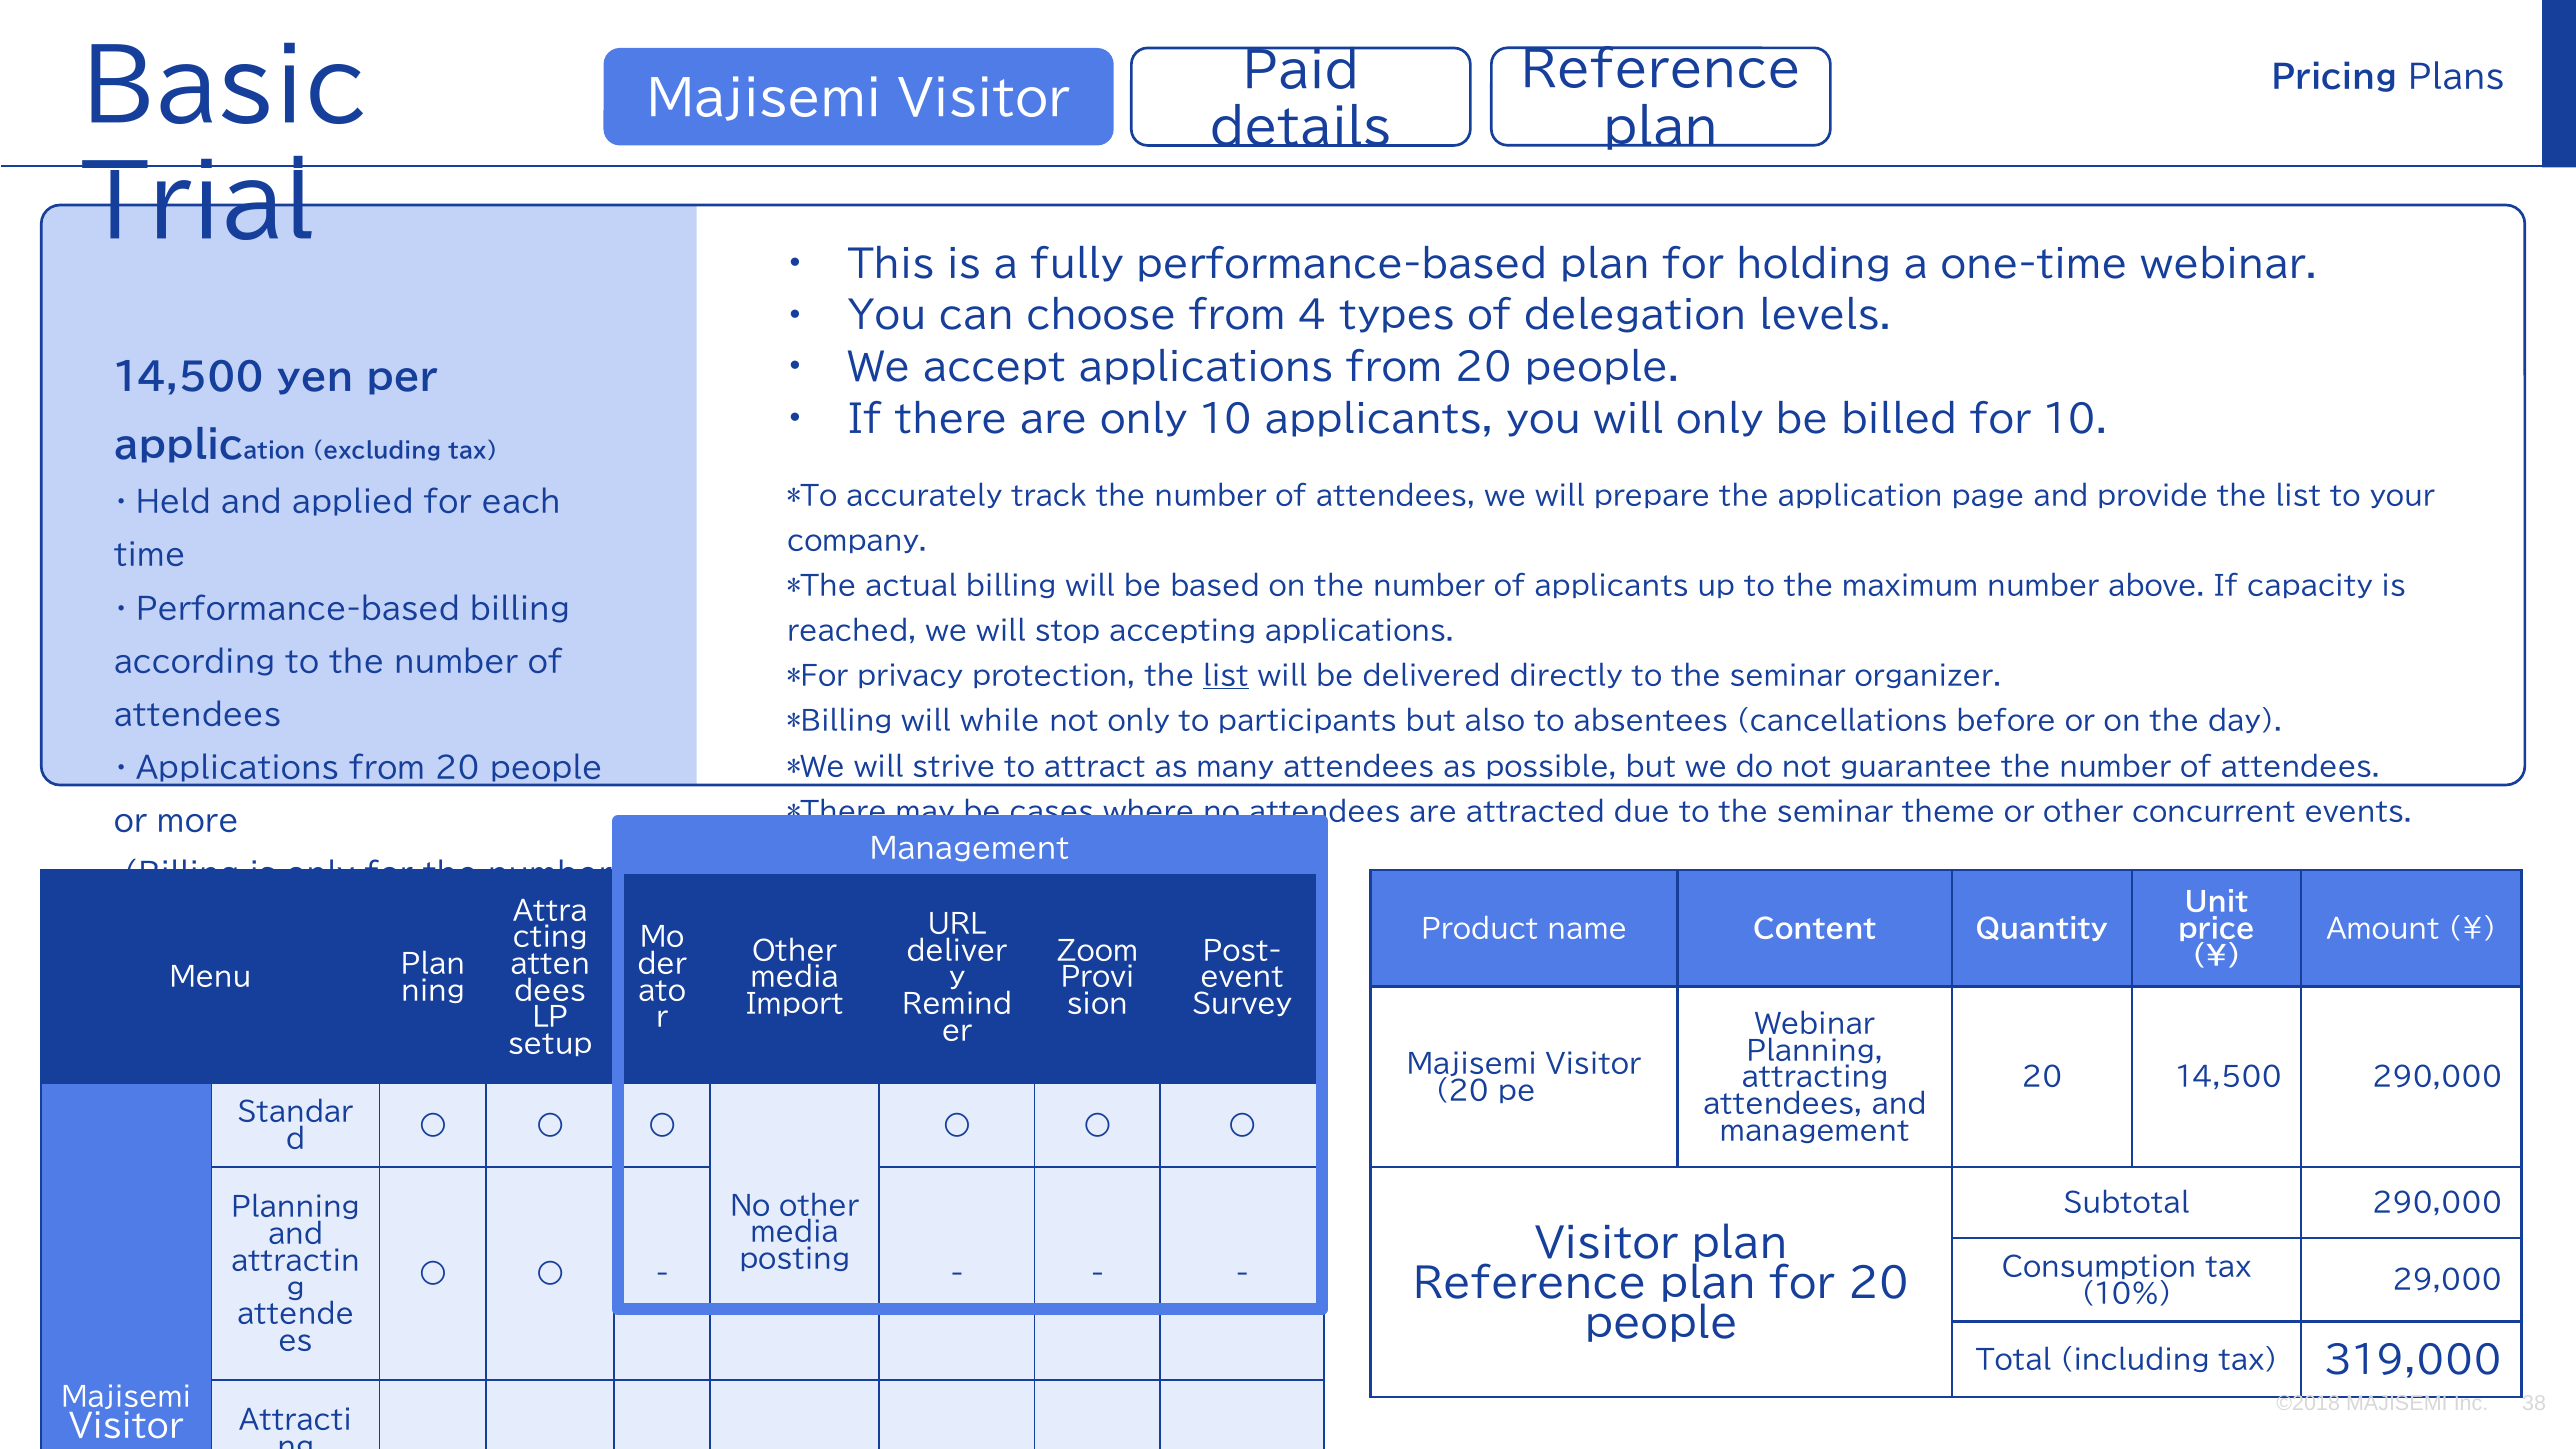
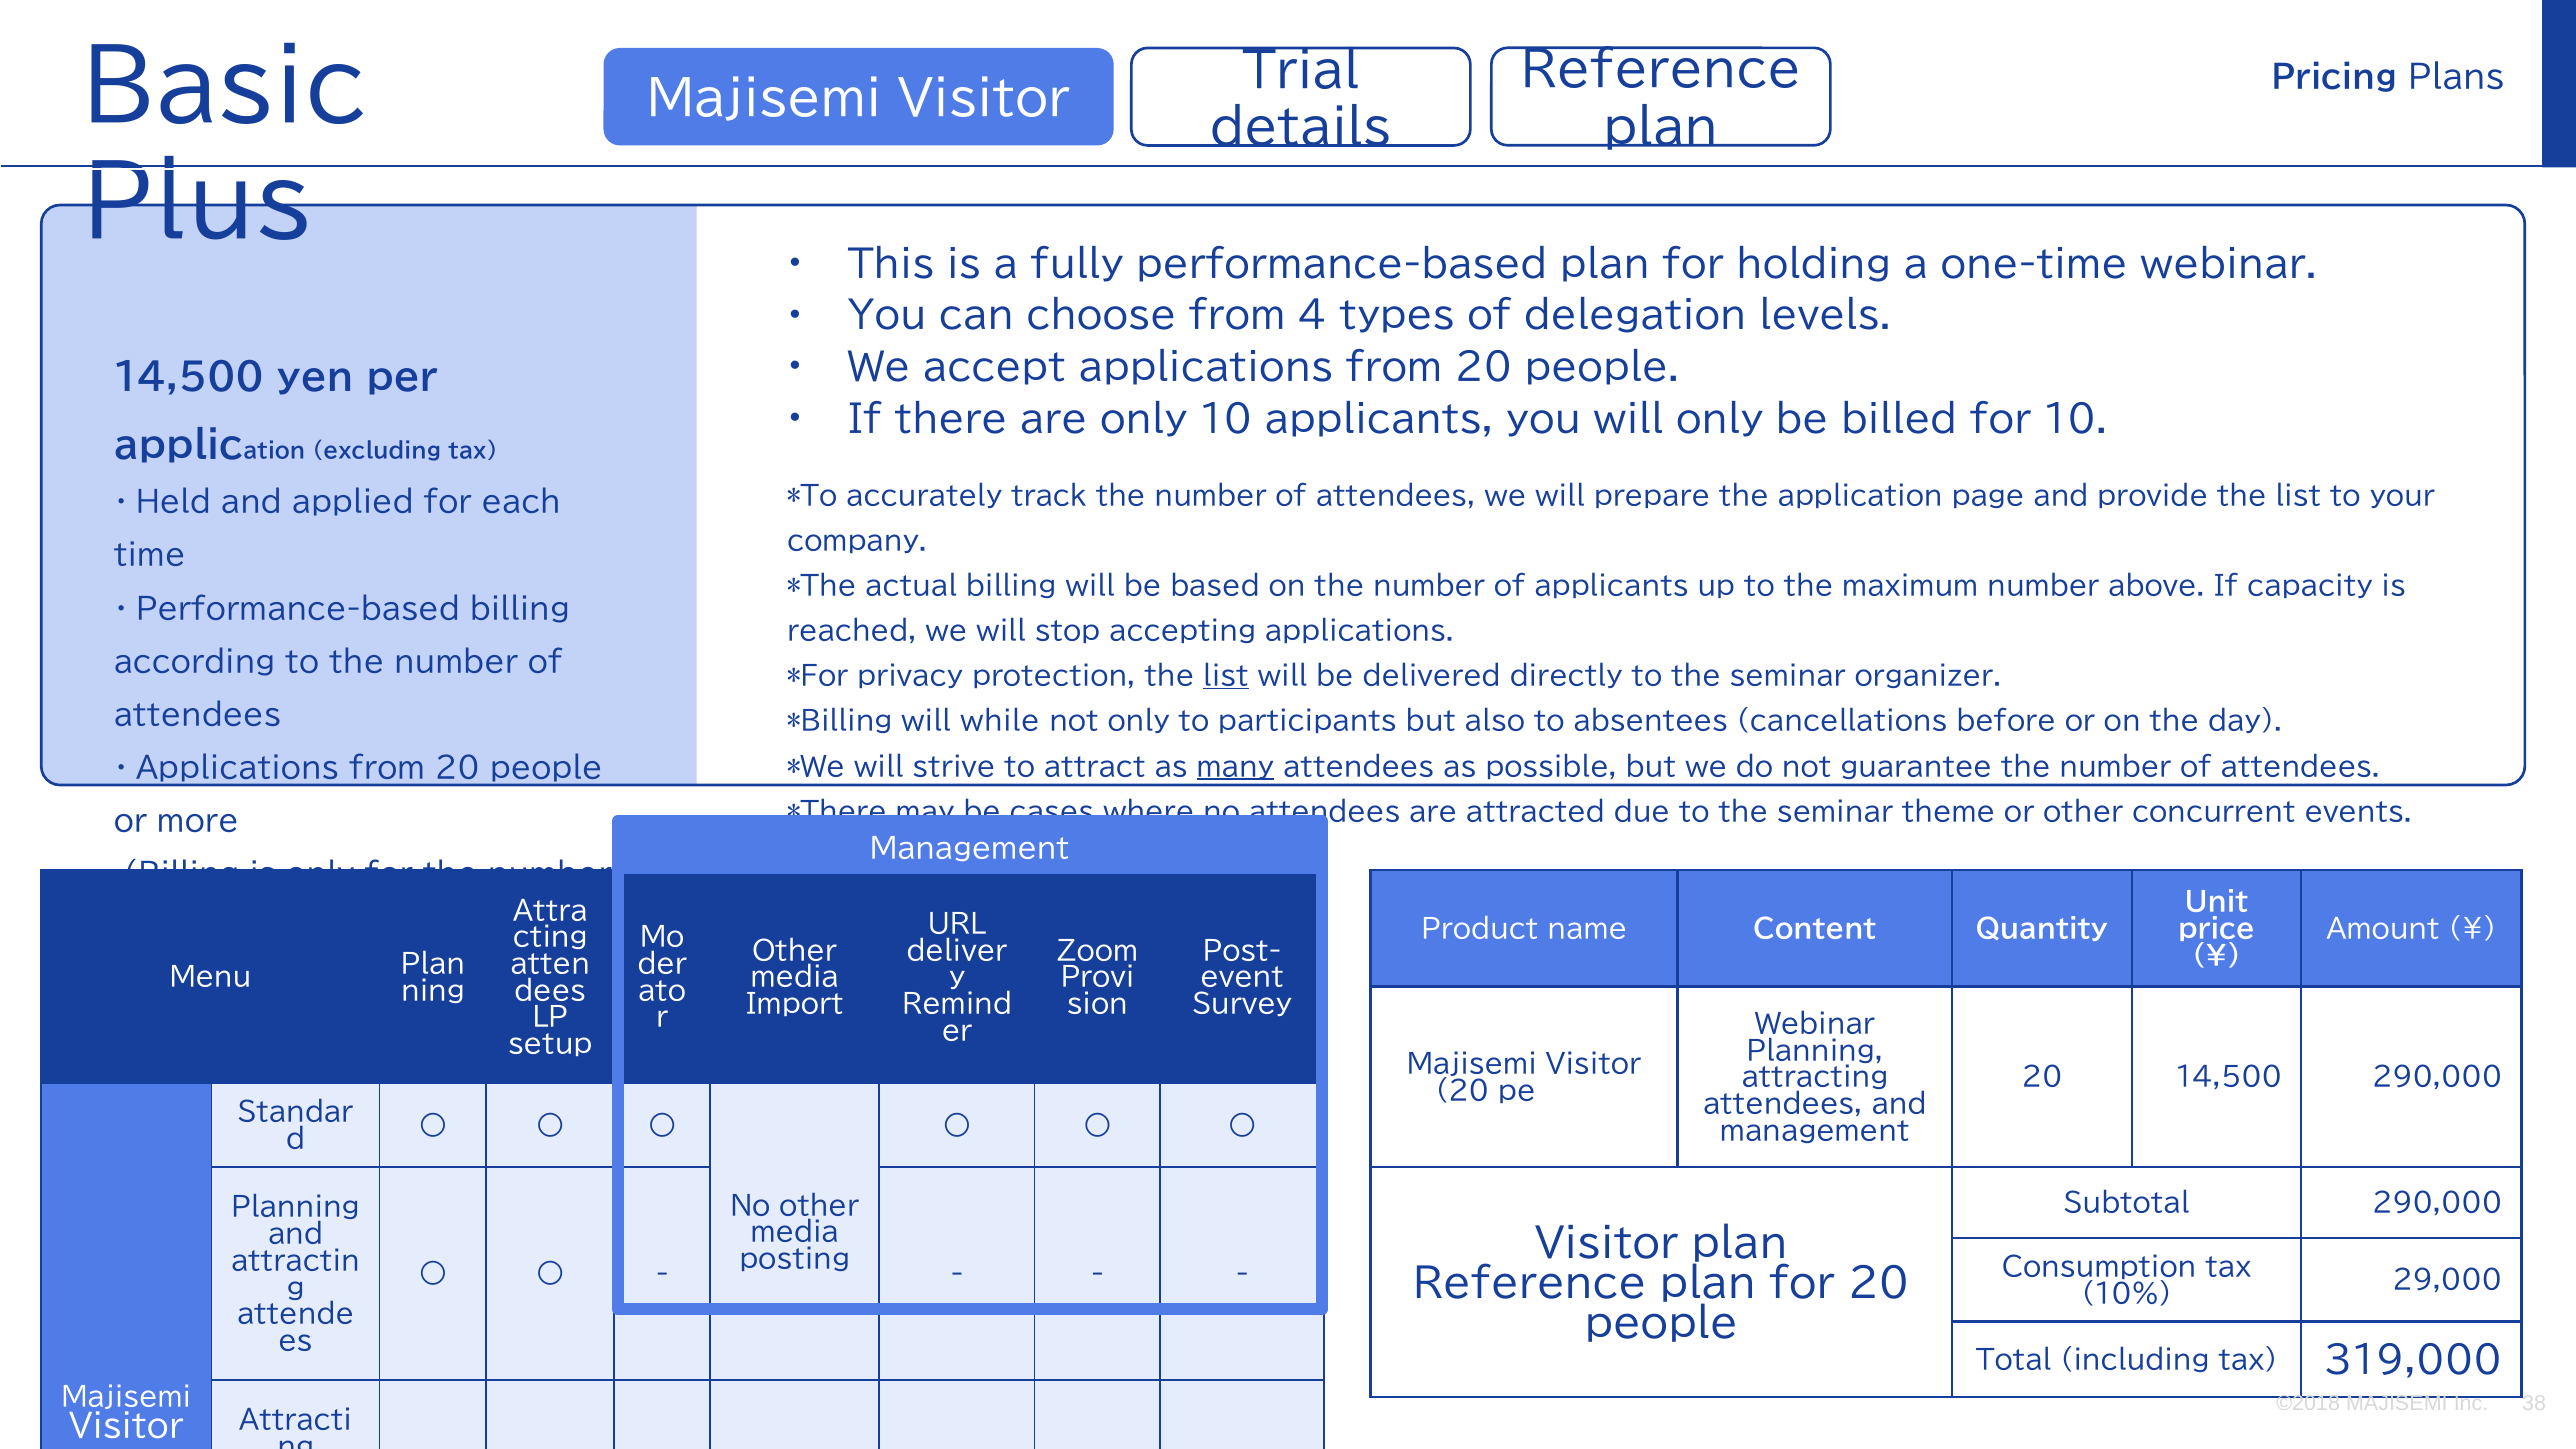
Paid: Paid -> Trial (1301, 71)
Trial: Trial -> Plus (197, 205)
many underline: none -> present (1235, 767)
